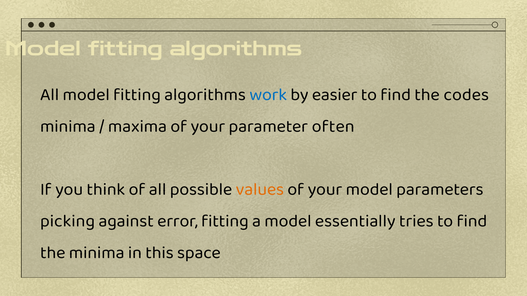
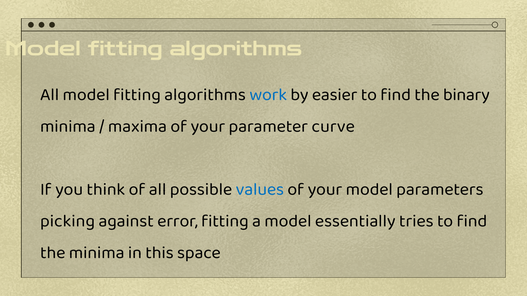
codes: codes -> binary (466, 94)
often: often -> curve (333, 126)
values colour: orange -> blue (260, 189)
